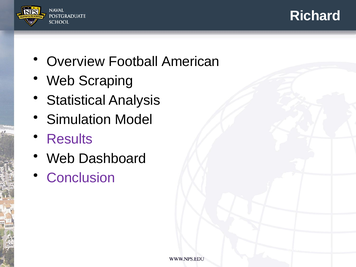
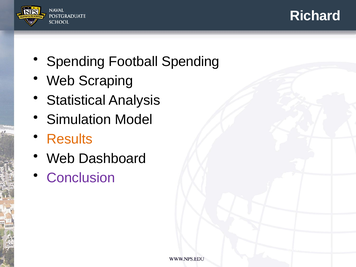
Overview: Overview -> Spending (76, 61)
Football American: American -> Spending (191, 61)
Results colour: purple -> orange (70, 139)
